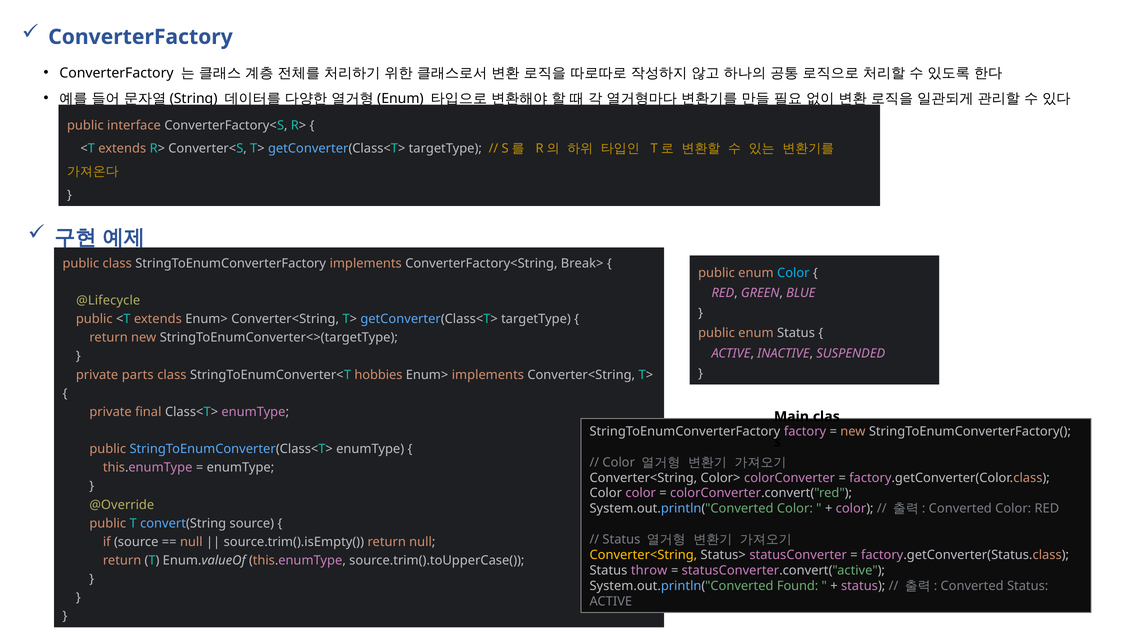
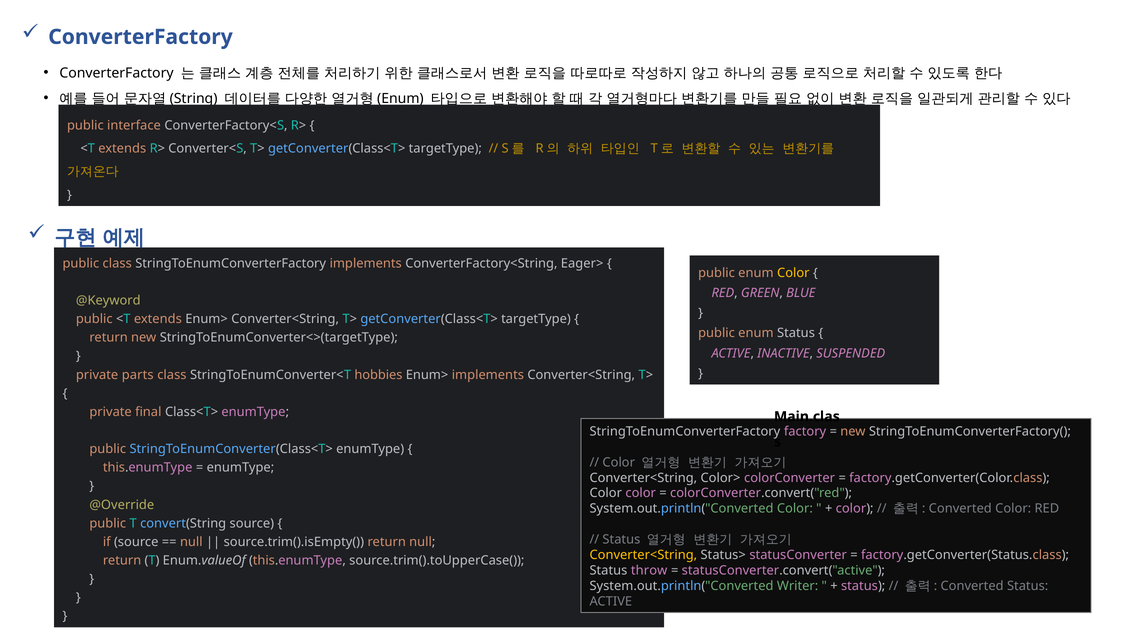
Break>: Break> -> Eager> (582, 263)
Color colour: light blue -> yellow (793, 273)
@Lifecycle: @Lifecycle -> @Keyword (108, 301)
Found: Found -> Writer (798, 586)
